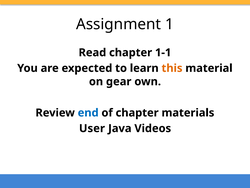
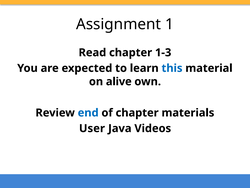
1-1: 1-1 -> 1-3 (163, 52)
this colour: orange -> blue (172, 68)
gear: gear -> alive (119, 81)
